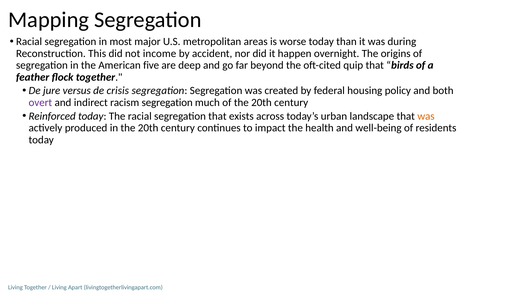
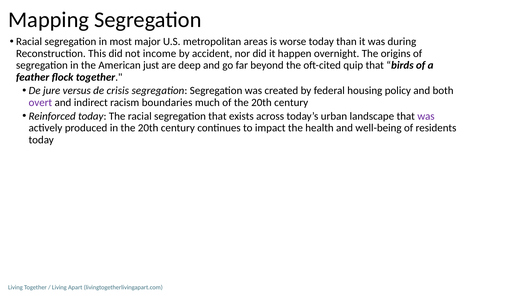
five: five -> just (151, 65)
racism segregation: segregation -> boundaries (167, 103)
was colour: orange -> purple (426, 116)
